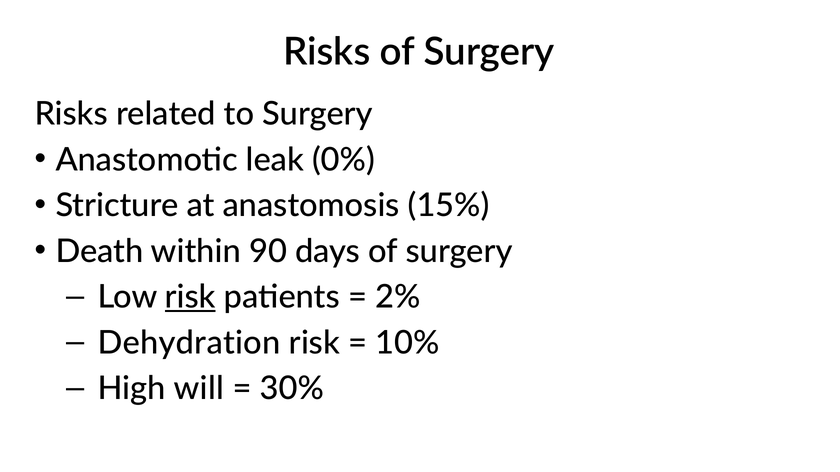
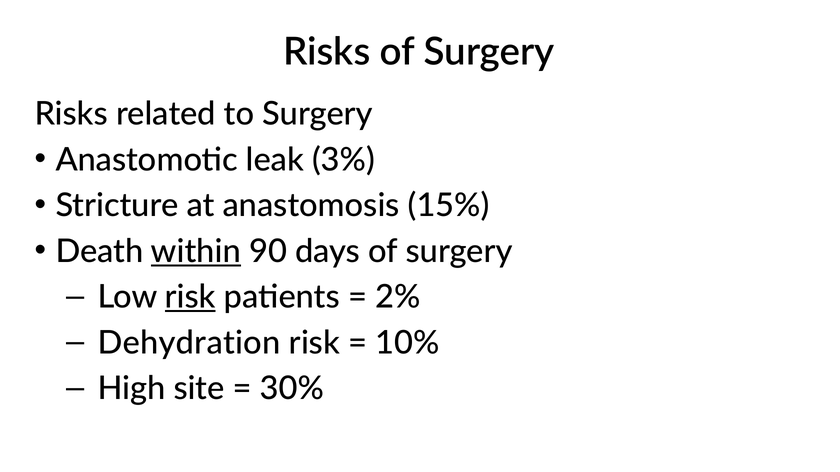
0%: 0% -> 3% (344, 160)
within underline: none -> present (196, 252)
will: will -> site (199, 389)
